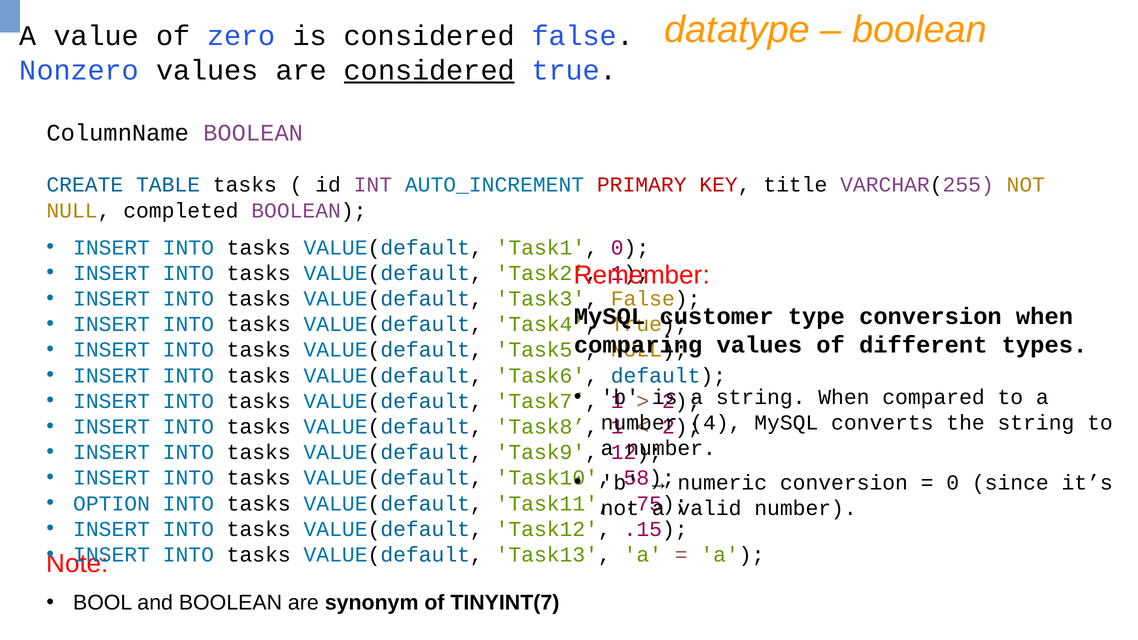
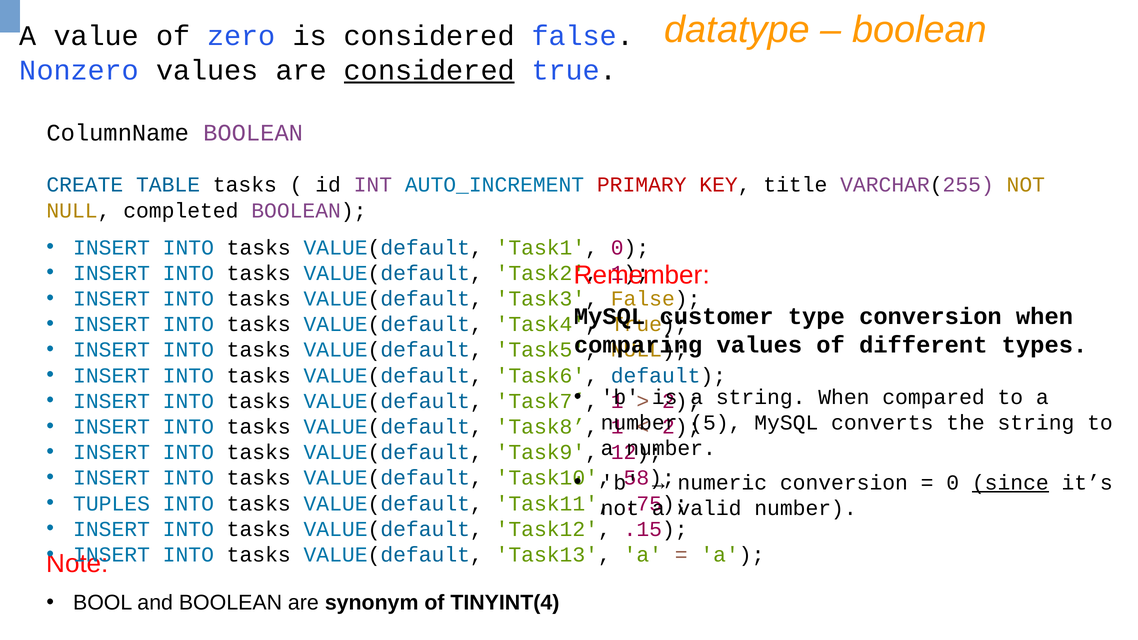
4: 4 -> 5 (716, 423)
since underline: none -> present (1010, 483)
OPTION: OPTION -> TUPLES (112, 504)
TINYINT(7: TINYINT(7 -> TINYINT(4 (505, 603)
